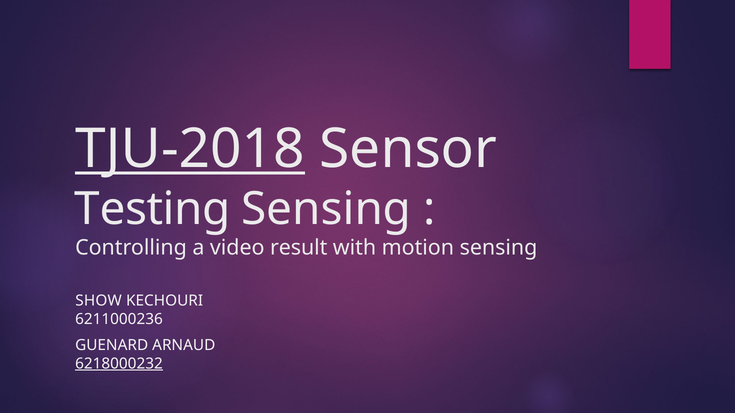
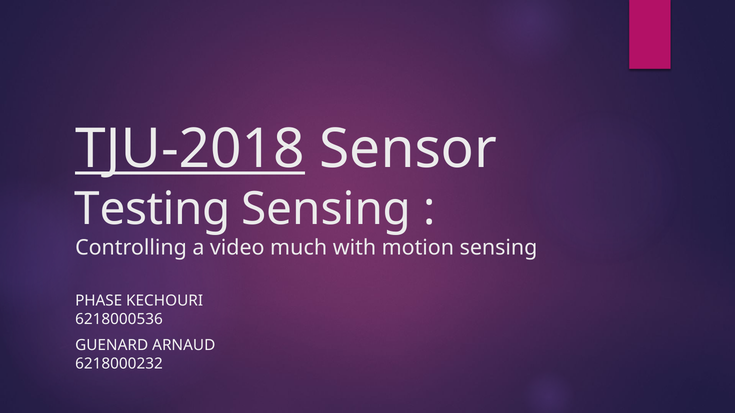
result: result -> much (299, 248)
SHOW: SHOW -> PHASE (99, 301)
6211000236: 6211000236 -> 6218000536 (119, 319)
6218000232 underline: present -> none (119, 364)
